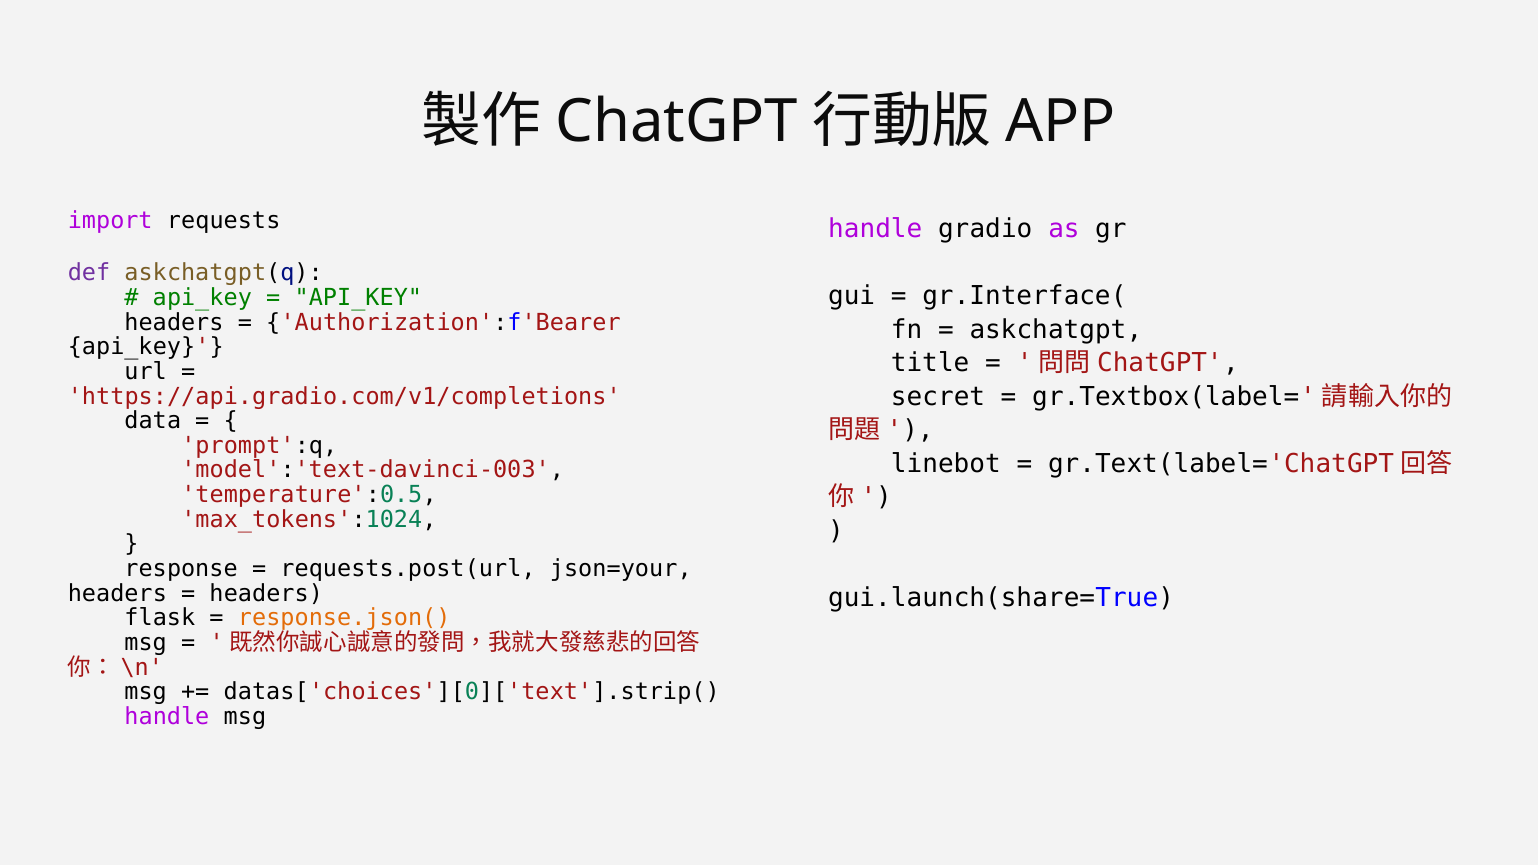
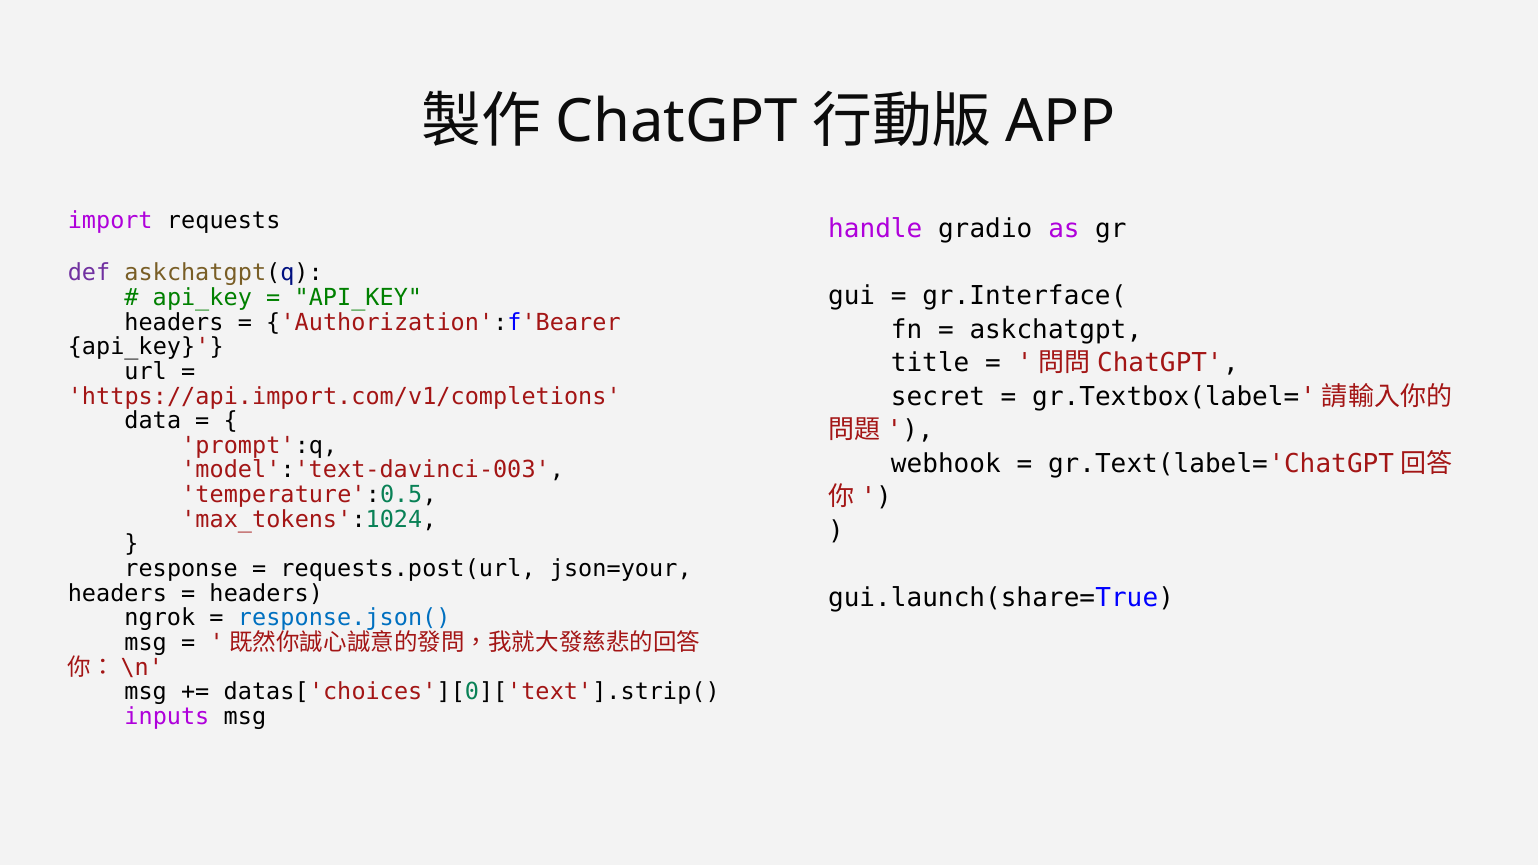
https://api.gradio.com/v1/completions: https://api.gradio.com/v1/completions -> https://api.import.com/v1/completions (344, 396)
linebot: linebot -> webhook (946, 464)
flask: flask -> ngrok (160, 618)
response.json( colour: orange -> blue (344, 618)
handle: handle -> inputs (167, 717)
